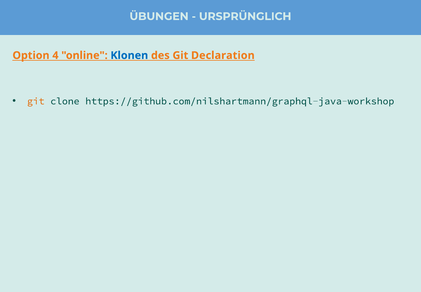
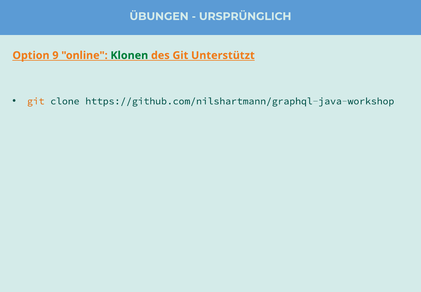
4: 4 -> 9 (55, 55)
Klonen colour: blue -> green (129, 55)
Declaration: Declaration -> Unterstützt (223, 55)
